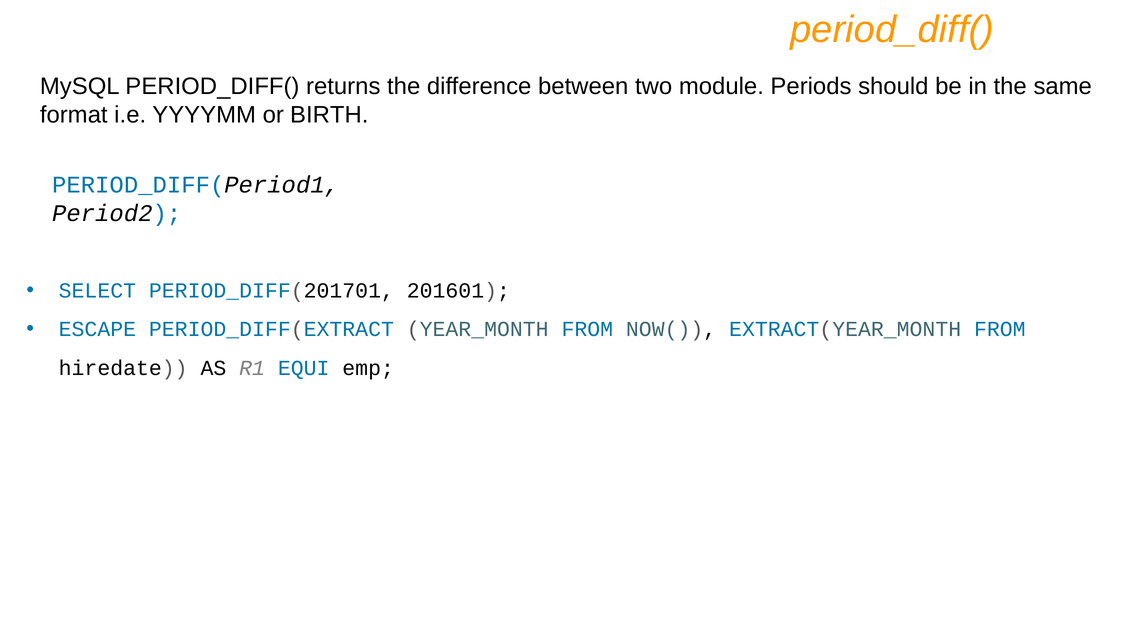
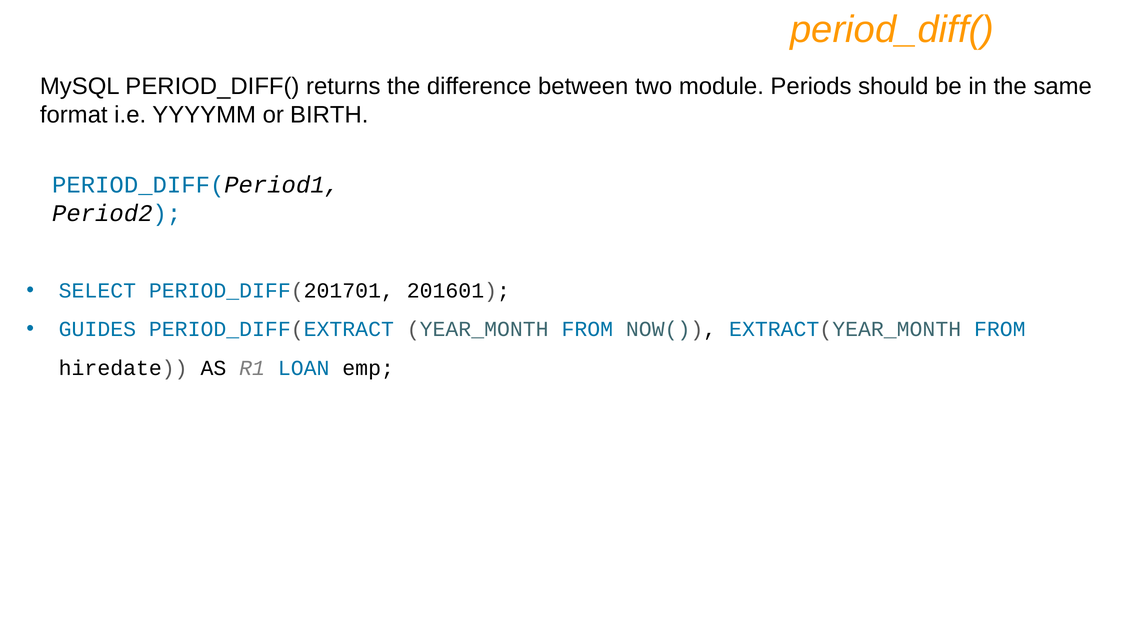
ESCAPE: ESCAPE -> GUIDES (97, 330)
EQUI: EQUI -> LOAN (304, 368)
